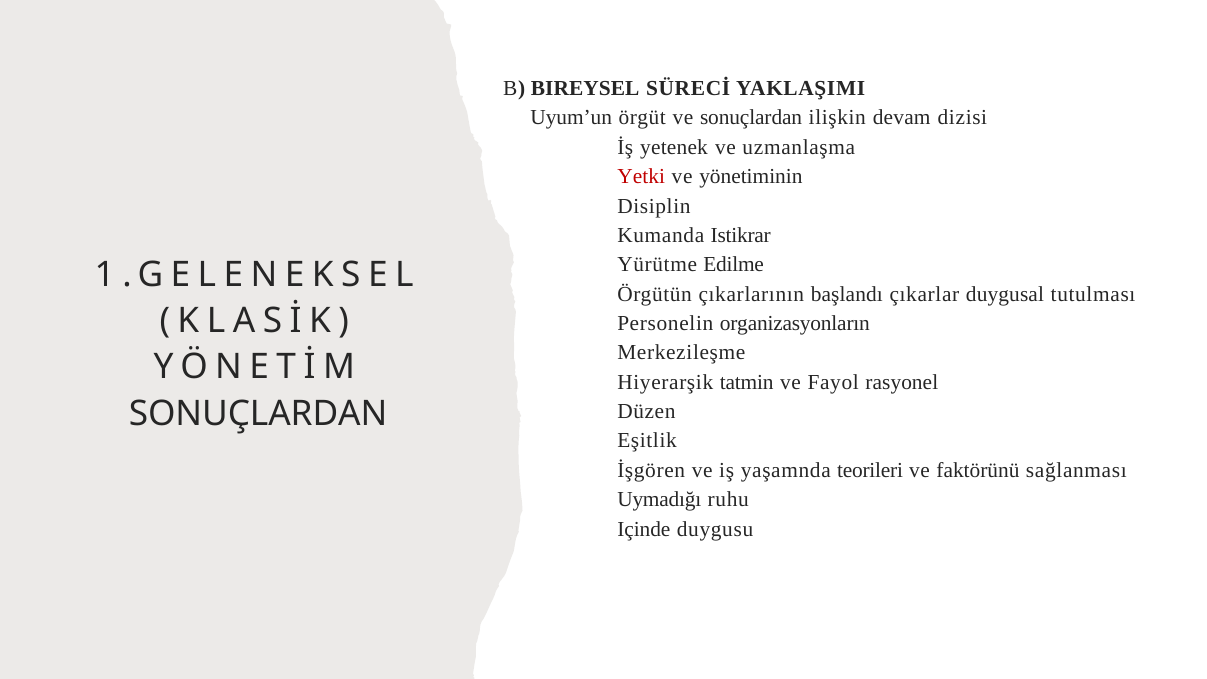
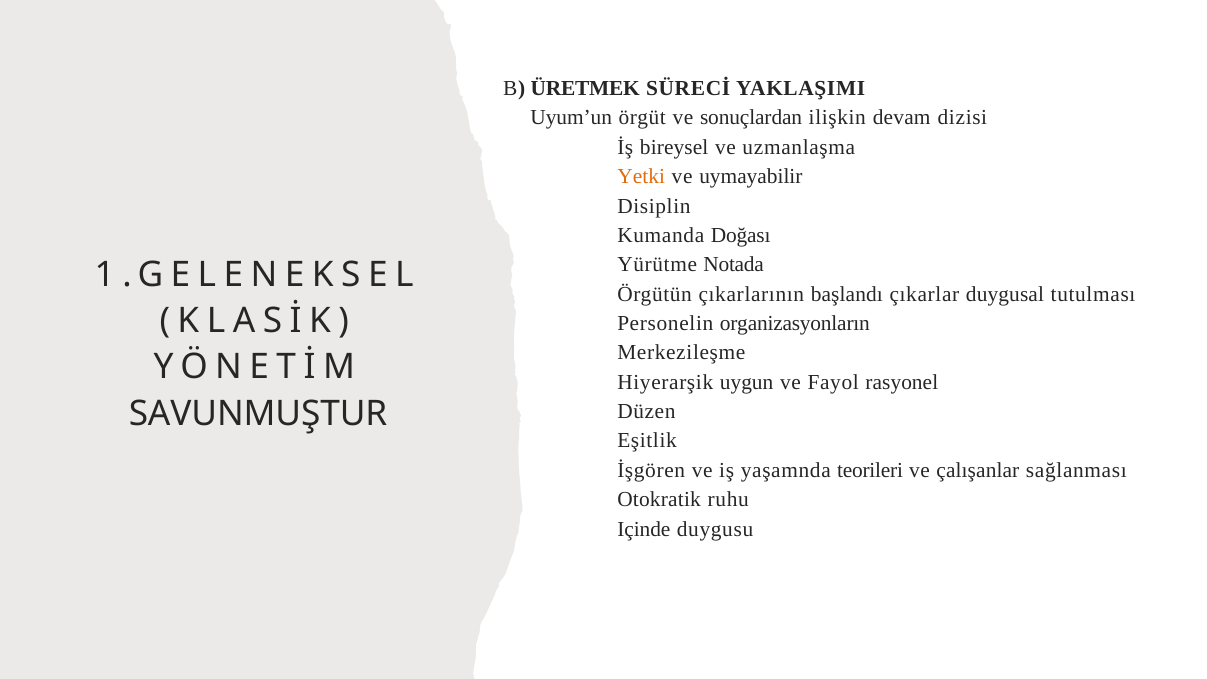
BIREYSEL: BIREYSEL -> ÜRETMEK (585, 88)
yetenek: yetenek -> bireysel (674, 147)
Yetki colour: red -> orange (641, 177)
yönetiminin: yönetiminin -> uymayabilir (751, 177)
Istikrar: Istikrar -> Doğası (741, 235)
Edilme: Edilme -> Notada (734, 265)
tatmin: tatmin -> uygun (747, 382)
SONUÇLARDAN: SONUÇLARDAN -> SAVUNMUŞTUR (258, 414)
faktörünü: faktörünü -> çalışanlar (978, 470)
Uymadığı: Uymadığı -> Otokratik (659, 500)
